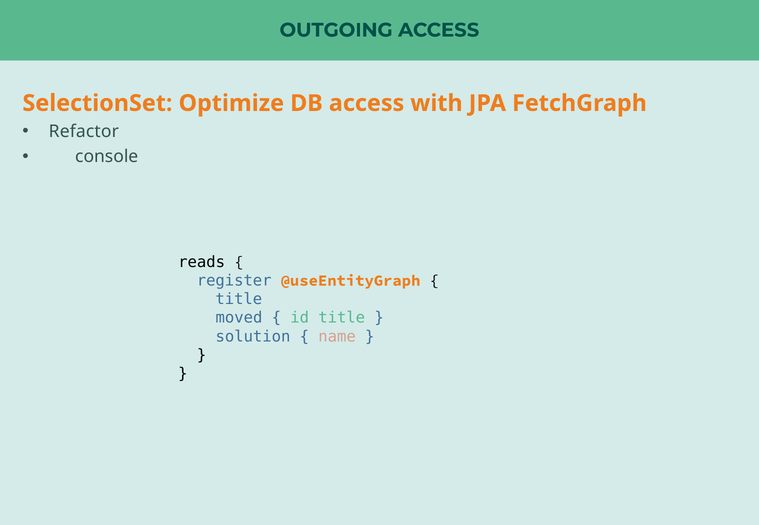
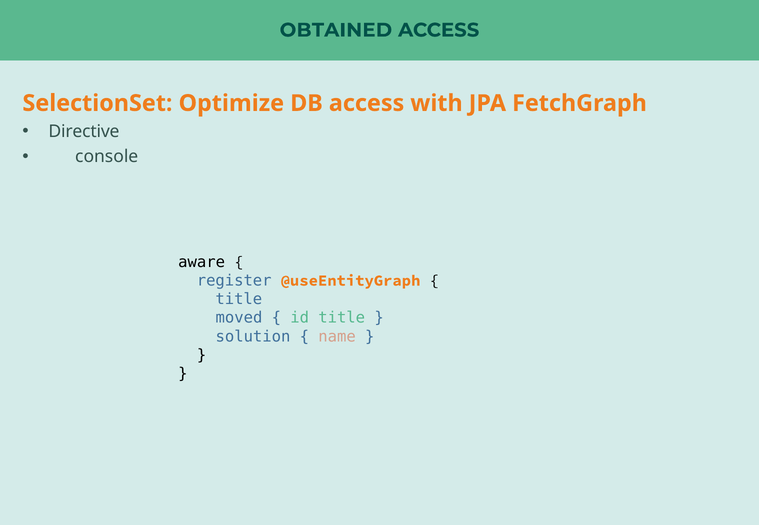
OUTGOING: OUTGOING -> OBTAINED (336, 30)
Refactor: Refactor -> Directive (84, 132)
reads: reads -> aware (202, 262)
